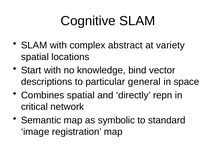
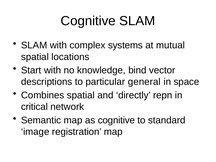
abstract: abstract -> systems (125, 45)
variety: variety -> mutual (170, 45)
as symbolic: symbolic -> cognitive (116, 120)
